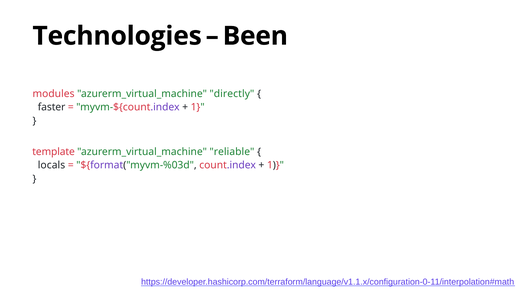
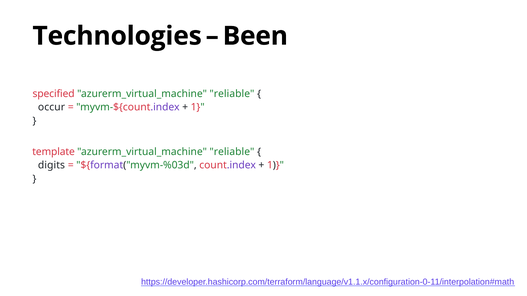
modules: modules -> specified (54, 94)
directly: directly -> reliable (232, 94)
faster: faster -> occur (51, 107)
locals: locals -> digits (51, 165)
